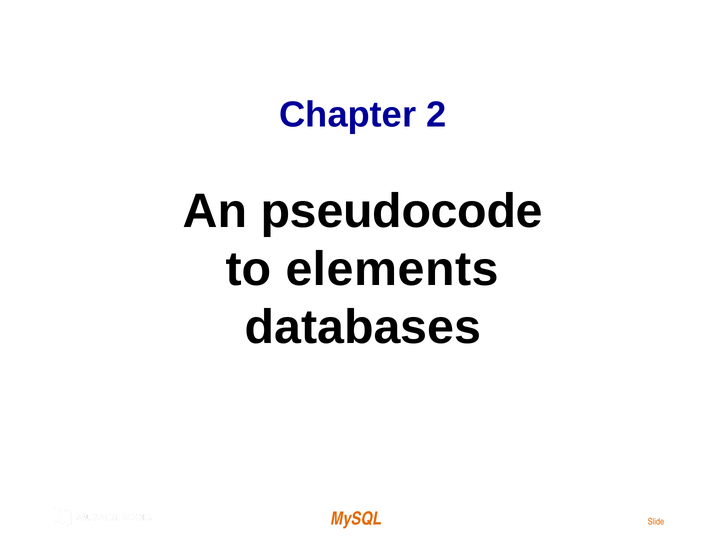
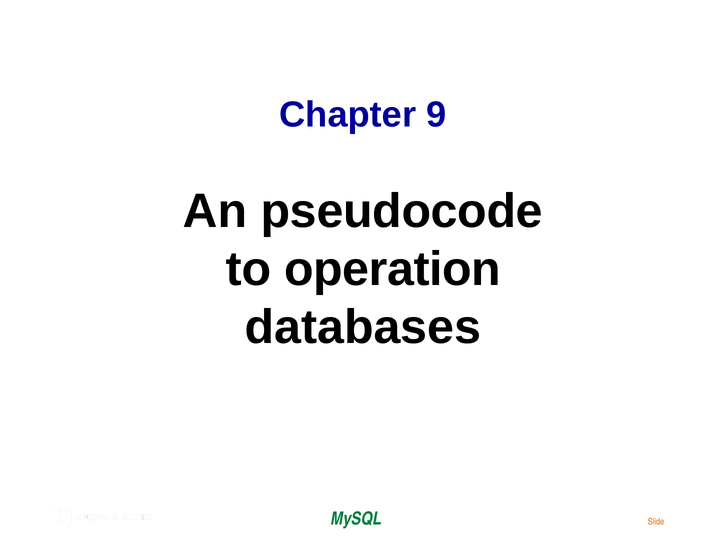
2: 2 -> 9 (436, 115)
elements: elements -> operation (393, 270)
MySQL colour: orange -> green (356, 519)
